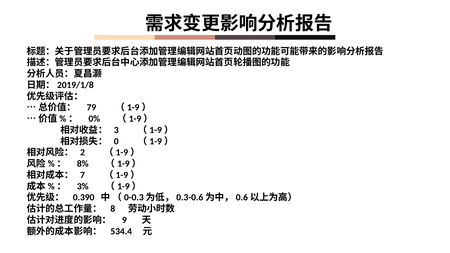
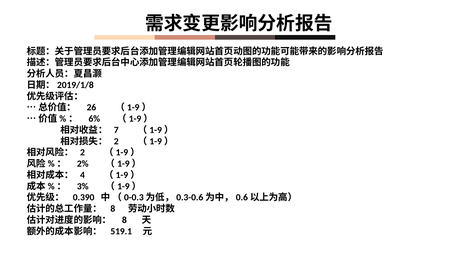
79: 79 -> 26 (91, 108)
0%: 0% -> 6% (94, 119)
3: 3 -> 7 (116, 130)
0: 0 -> 2 (116, 141)
8%: 8% -> 2% (83, 164)
7: 7 -> 4 (83, 175)
9: 9 -> 8 (124, 220)
534.4: 534.4 -> 519.1 (121, 231)
